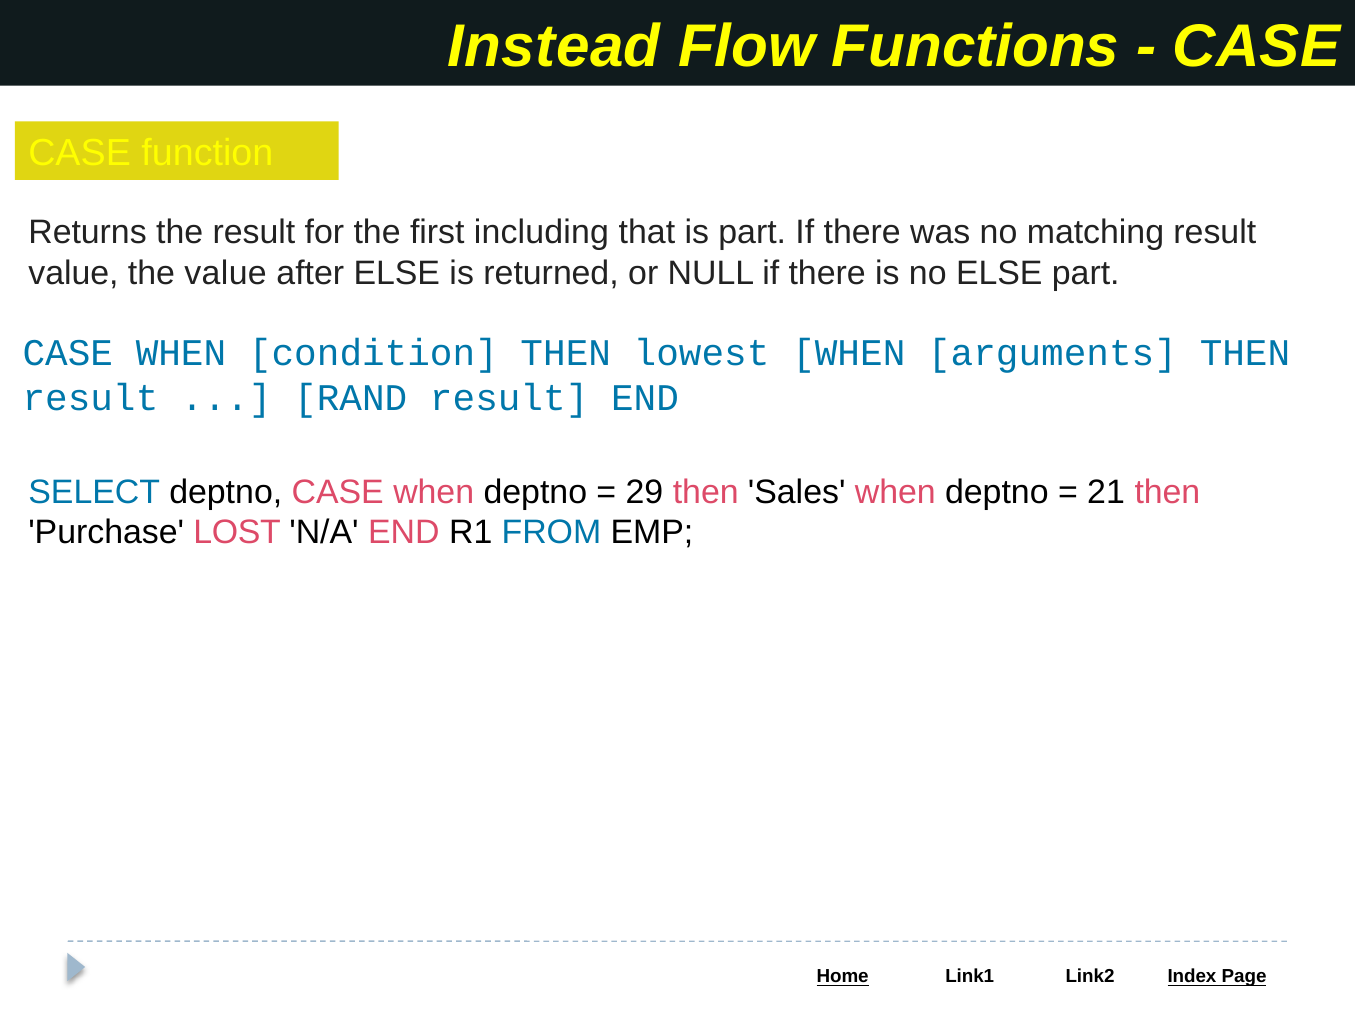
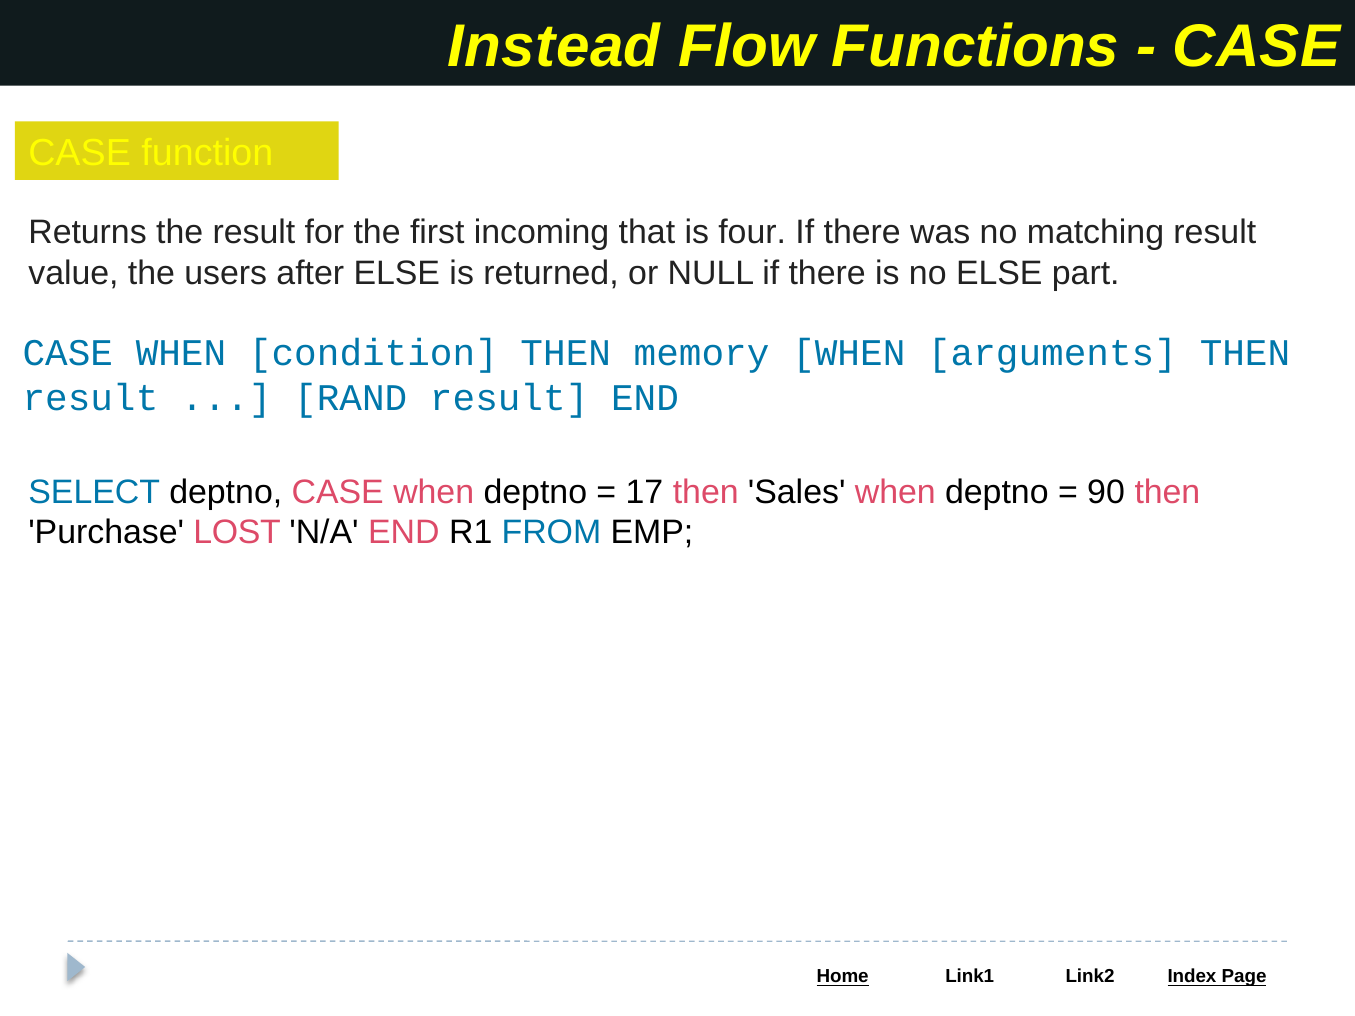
including: including -> incoming (542, 233)
is part: part -> four (752, 233)
the value: value -> users (226, 273)
lowest: lowest -> memory (702, 353)
29: 29 -> 17 (644, 492)
21: 21 -> 90 (1106, 492)
